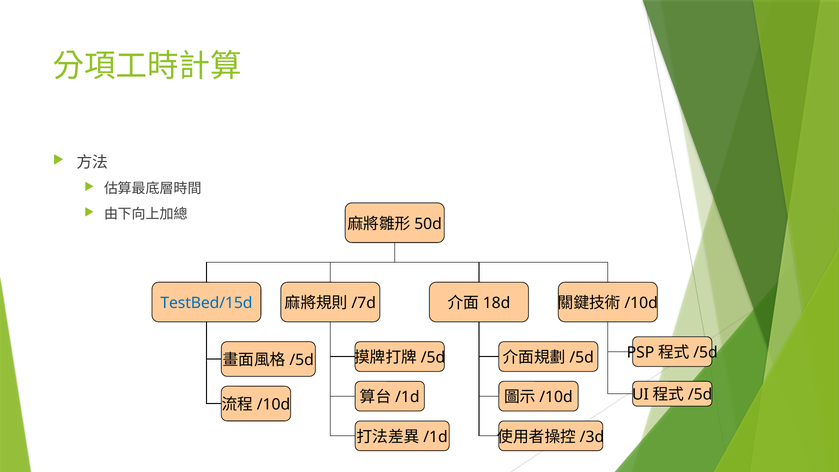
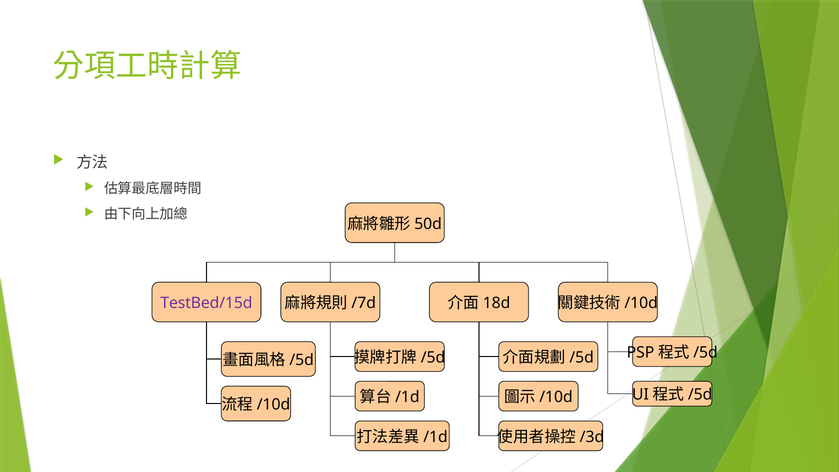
TestBed/15d colour: blue -> purple (206, 303)
